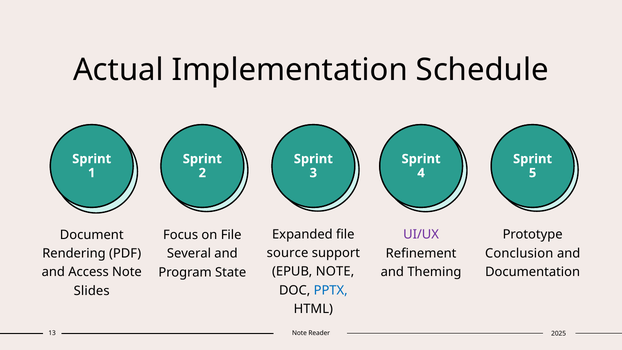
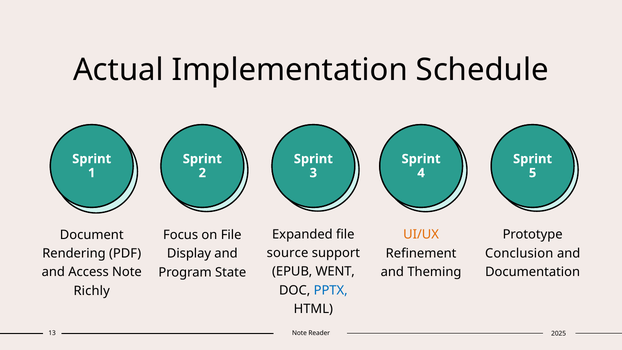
UI/UX colour: purple -> orange (421, 235)
Several: Several -> Display (189, 254)
EPUB NOTE: NOTE -> WENT (335, 272)
Slides: Slides -> Richly (92, 291)
